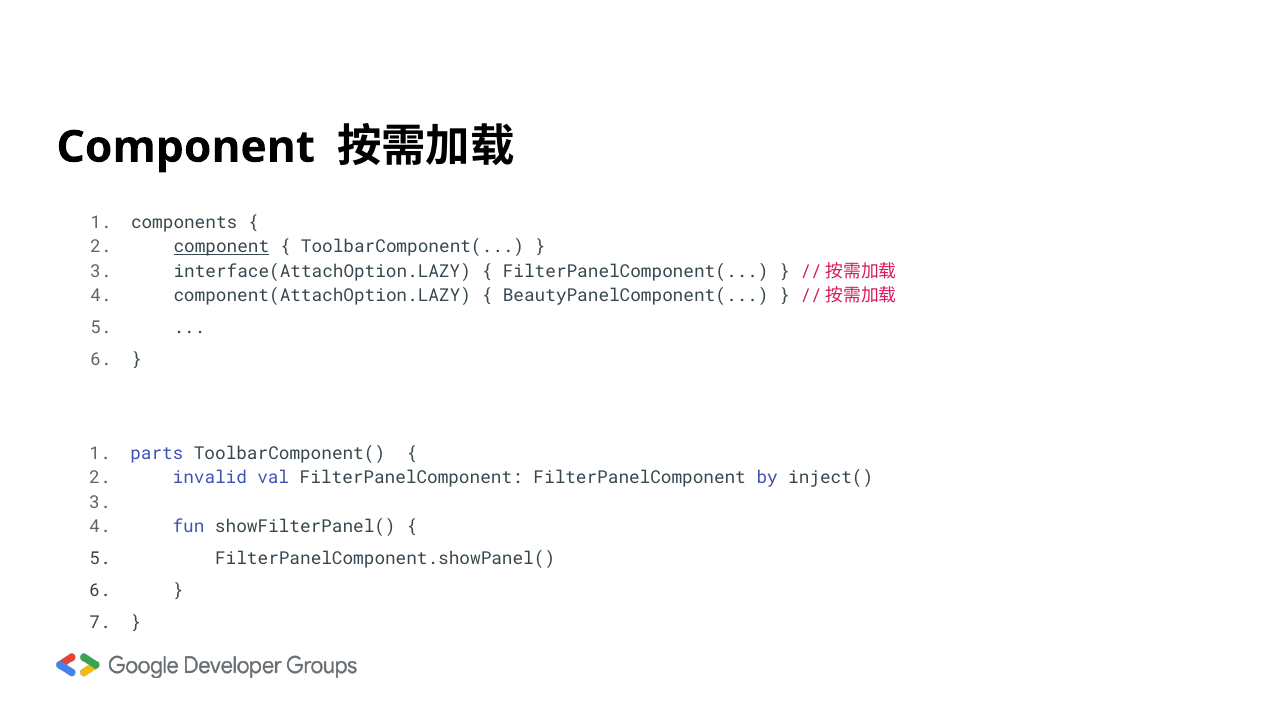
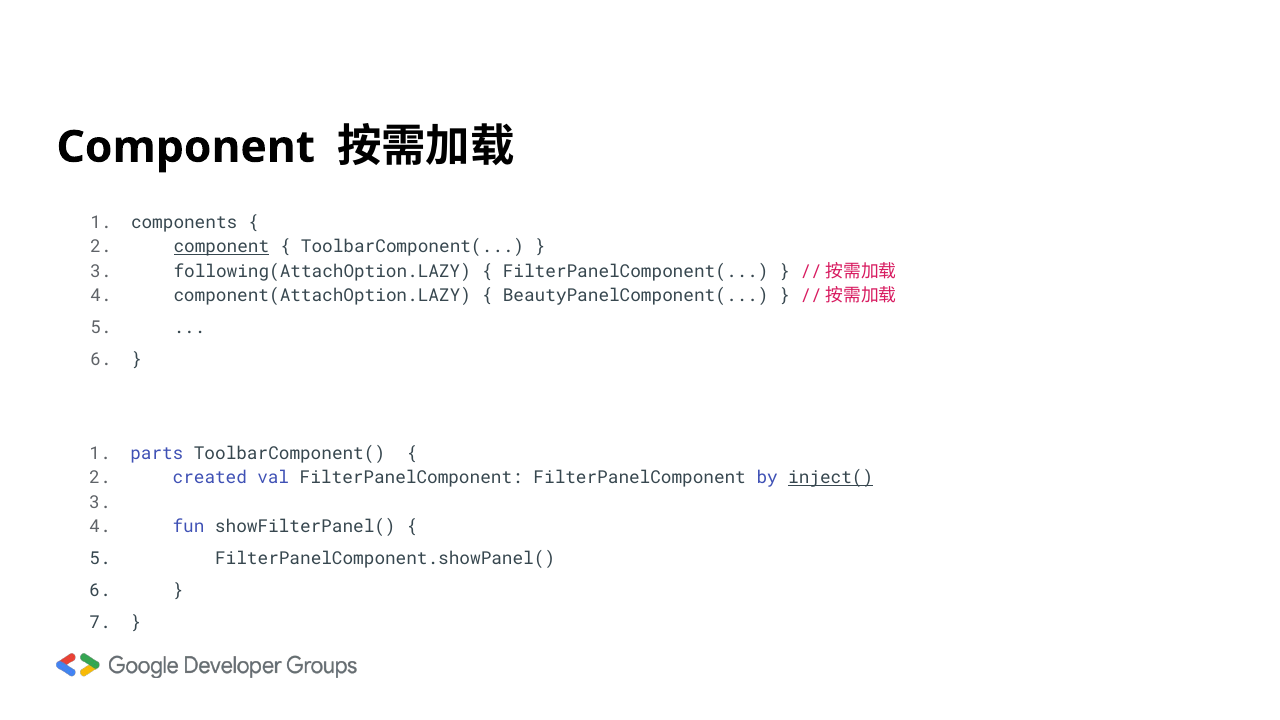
interface(AttachOption.LAZY: interface(AttachOption.LAZY -> following(AttachOption.LAZY (322, 271)
invalid: invalid -> created (210, 478)
inject( underline: none -> present (831, 478)
